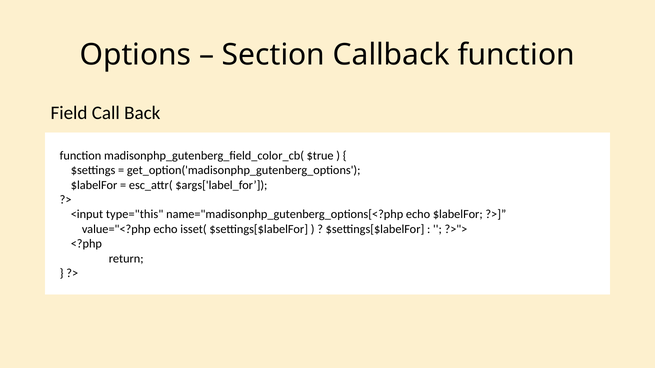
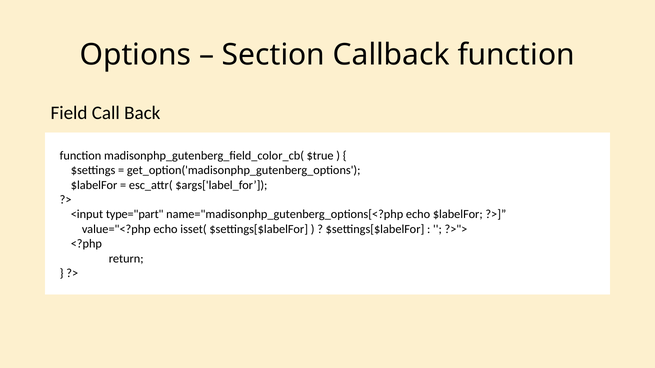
type="this: type="this -> type="part (135, 215)
